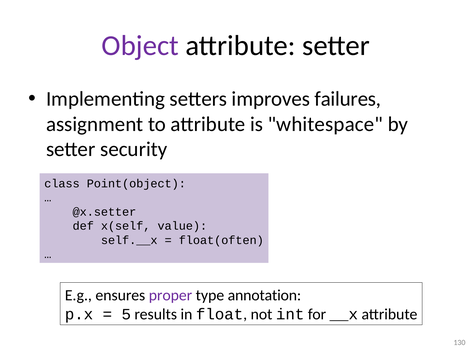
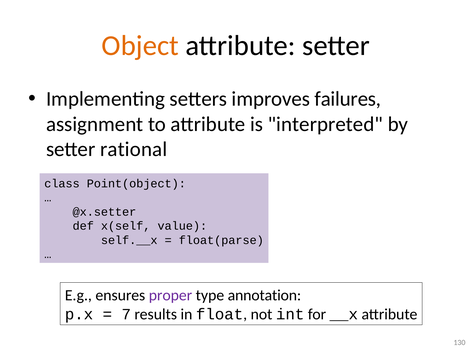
Object colour: purple -> orange (140, 46)
whitespace: whitespace -> interpreted (325, 124)
security: security -> rational (134, 149)
float(often: float(often -> float(parse (221, 240)
5: 5 -> 7 (126, 314)
